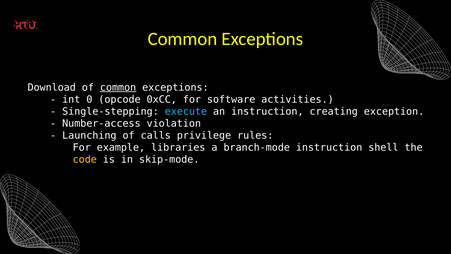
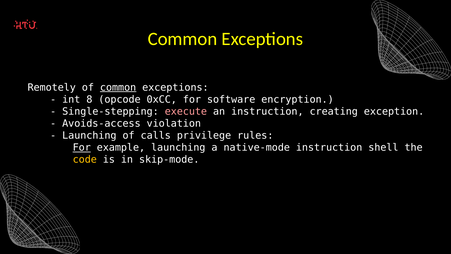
Download: Download -> Remotely (52, 87)
0: 0 -> 8 (89, 99)
activities: activities -> encryption (298, 99)
execute colour: light blue -> pink (186, 111)
Number-access: Number-access -> Avoids-access (101, 123)
For underline: none -> present (82, 147)
example libraries: libraries -> launching (178, 147)
branch-mode: branch-mode -> native-mode (257, 147)
